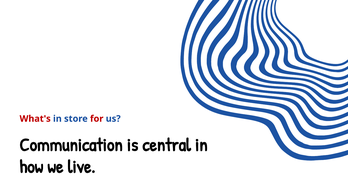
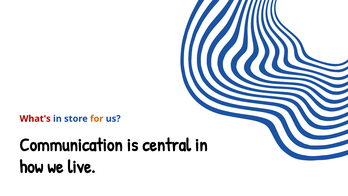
for colour: red -> orange (97, 119)
